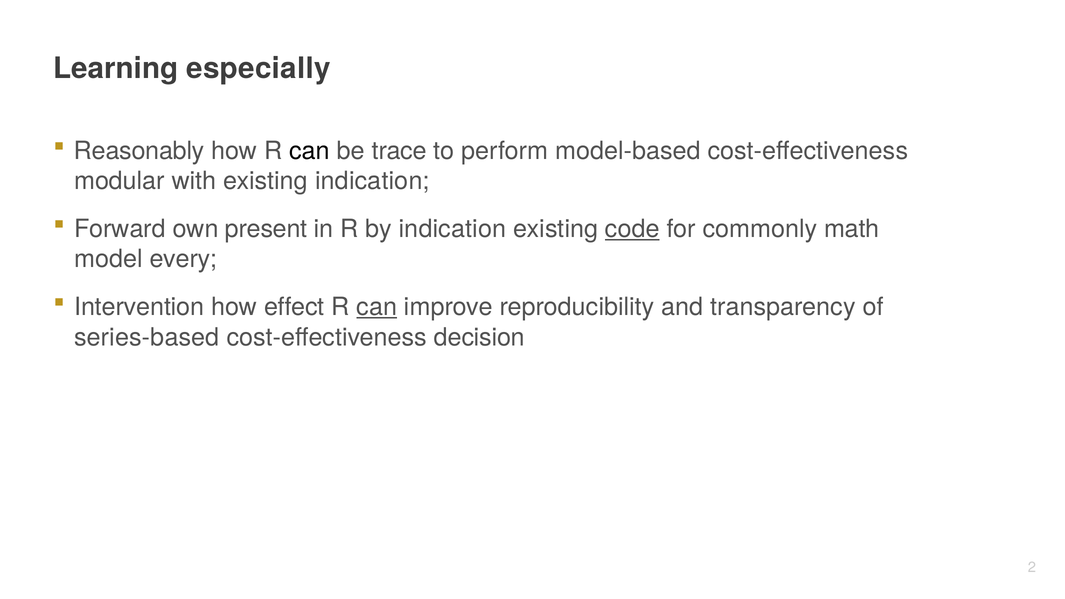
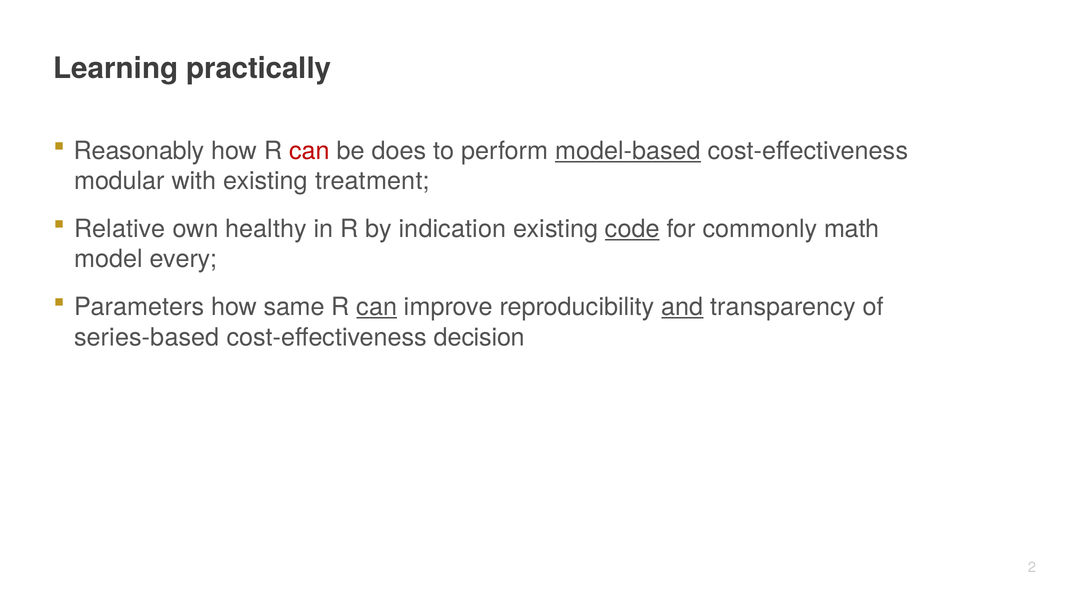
especially: especially -> practically (259, 69)
can colour: black -> red (310, 151)
trace: trace -> does (399, 151)
model-based underline: none -> present (628, 151)
existing indication: indication -> treatment (372, 181)
Forward: Forward -> Relative (120, 229)
present: present -> healthy (266, 229)
Intervention: Intervention -> Parameters (139, 307)
effect: effect -> same (294, 307)
and underline: none -> present (682, 307)
